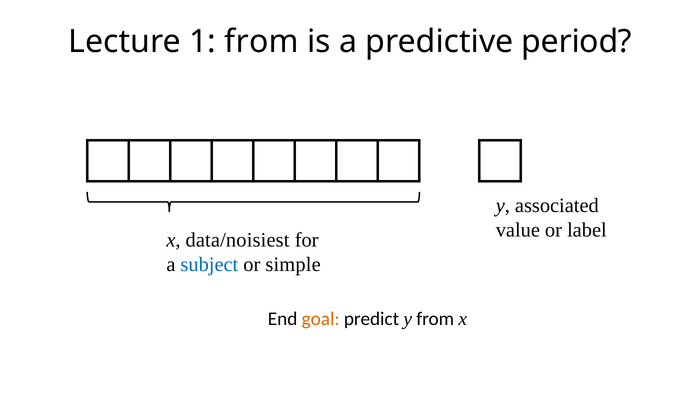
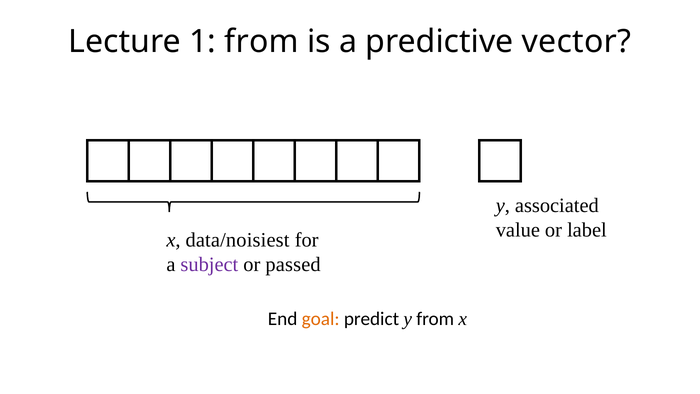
period: period -> vector (576, 42)
subject colour: blue -> purple (209, 264)
simple: simple -> passed (293, 264)
